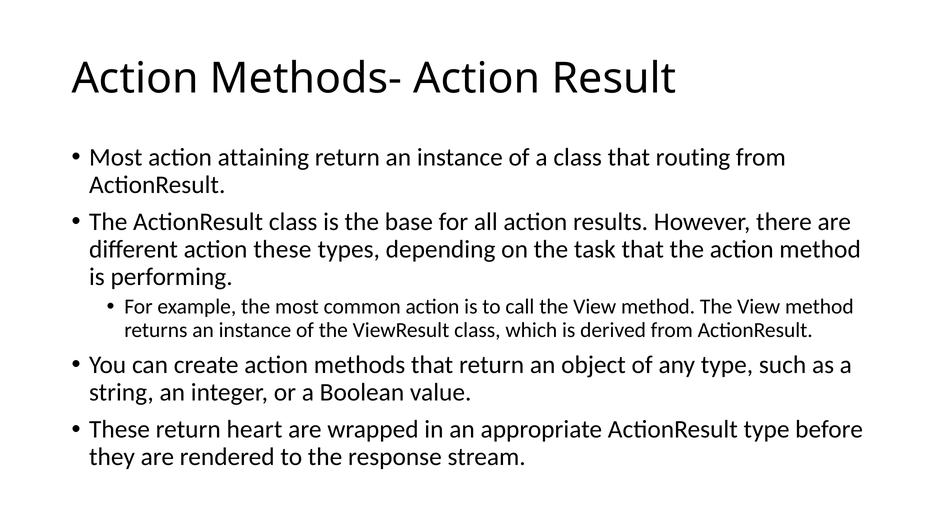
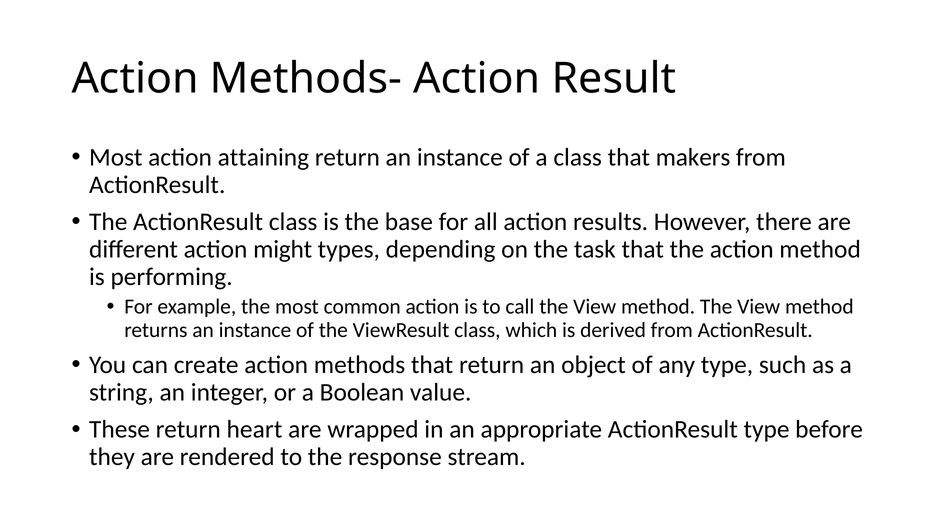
routing: routing -> makers (693, 158)
action these: these -> might (283, 250)
